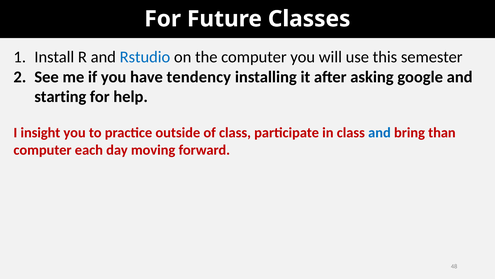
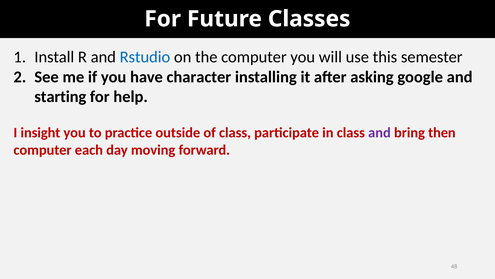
tendency: tendency -> character (199, 77)
and colour: blue -> purple (379, 132)
than: than -> then (442, 132)
